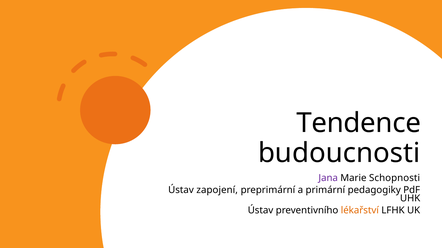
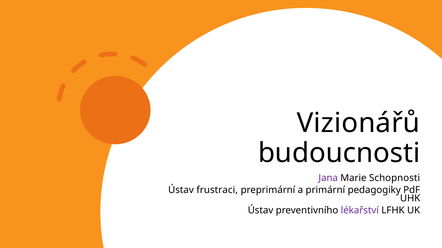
Tendence: Tendence -> Vizionářů (358, 123)
zapojení: zapojení -> frustraci (217, 191)
lékařství colour: orange -> purple (360, 211)
